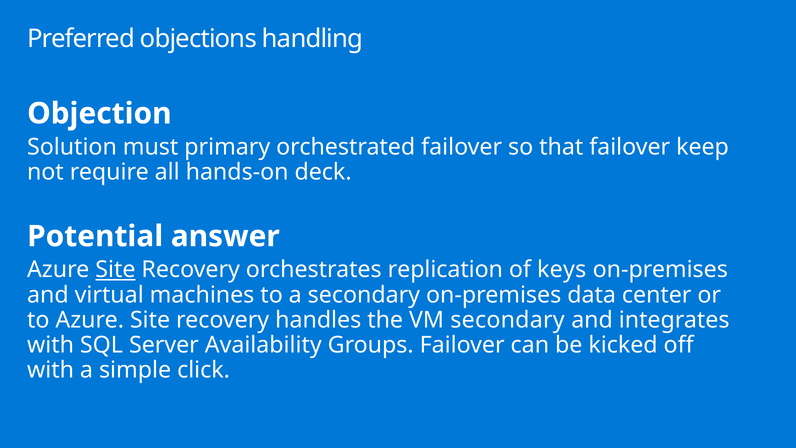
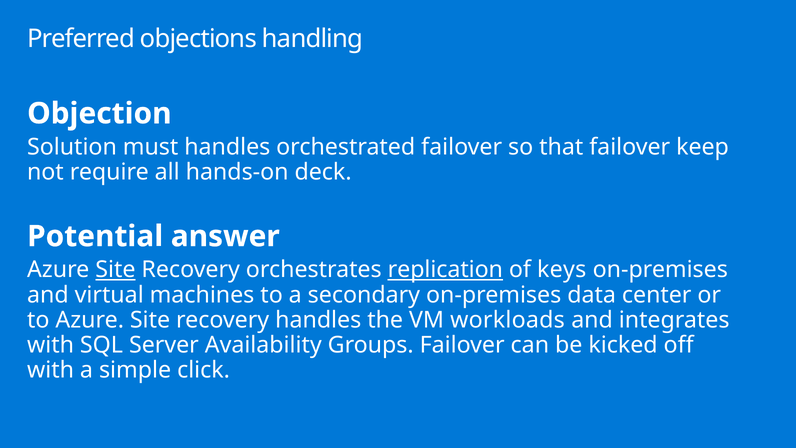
must primary: primary -> handles (227, 147)
replication underline: none -> present (445, 270)
VM secondary: secondary -> workloads (508, 320)
